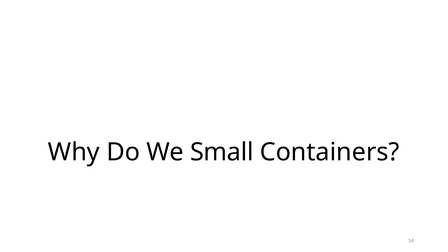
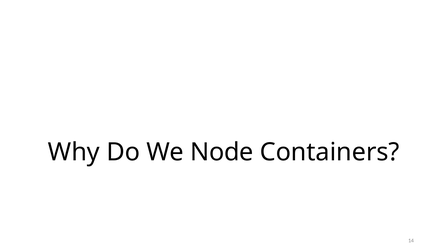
Small: Small -> Node (222, 152)
